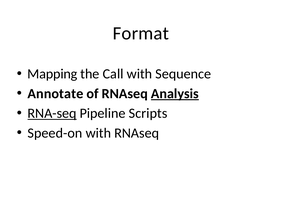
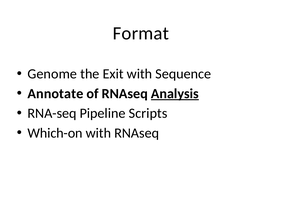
Mapping: Mapping -> Genome (52, 74)
Call: Call -> Exit (113, 74)
RNA-seq underline: present -> none (52, 114)
Speed-on: Speed-on -> Which-on (55, 133)
